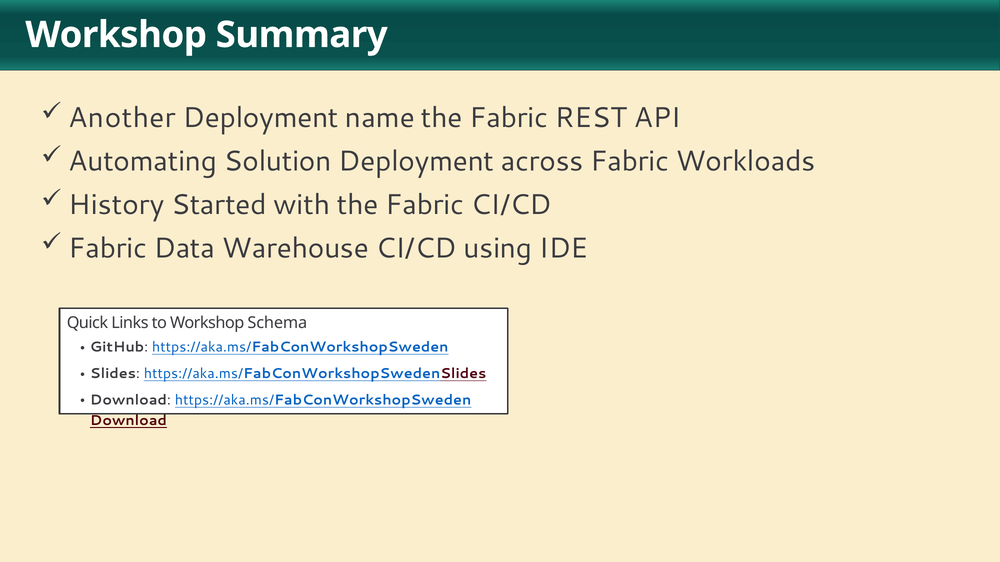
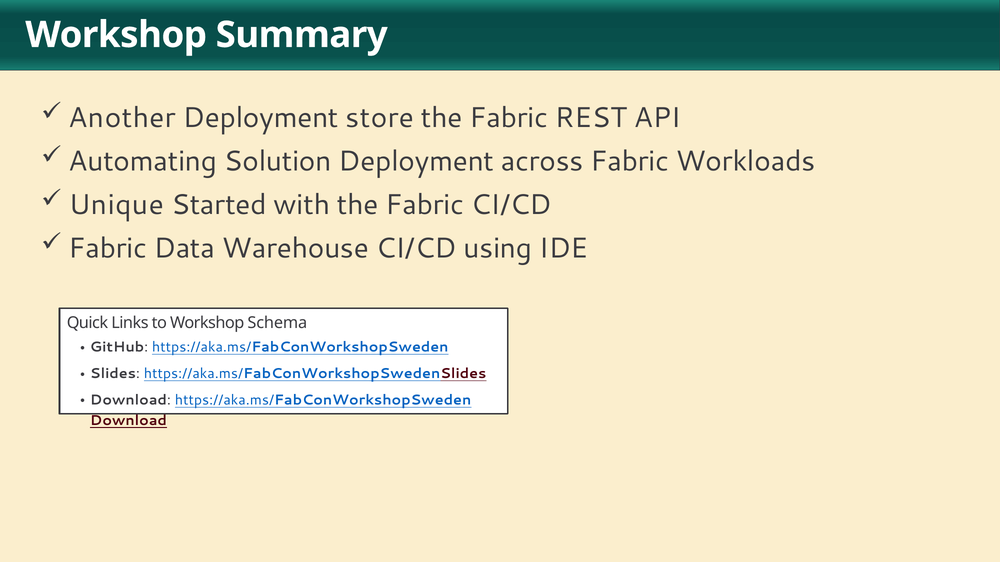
name: name -> store (380, 118)
History: History -> Unique (116, 205)
